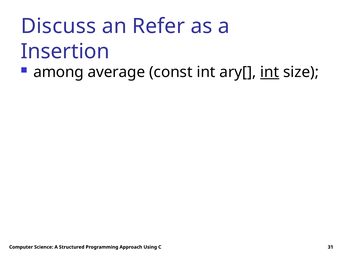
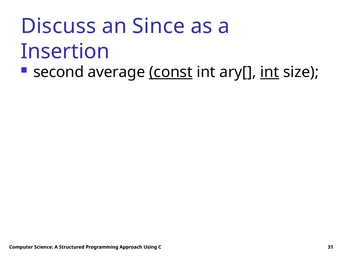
Refer: Refer -> Since (159, 26)
among: among -> second (59, 72)
const underline: none -> present (171, 72)
